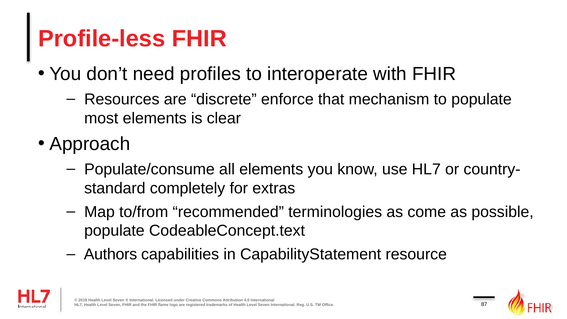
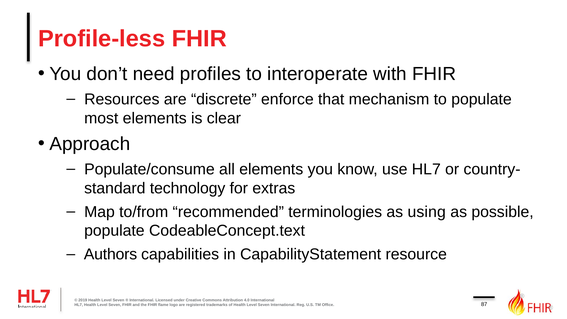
completely: completely -> technology (188, 188)
come: come -> using (427, 212)
